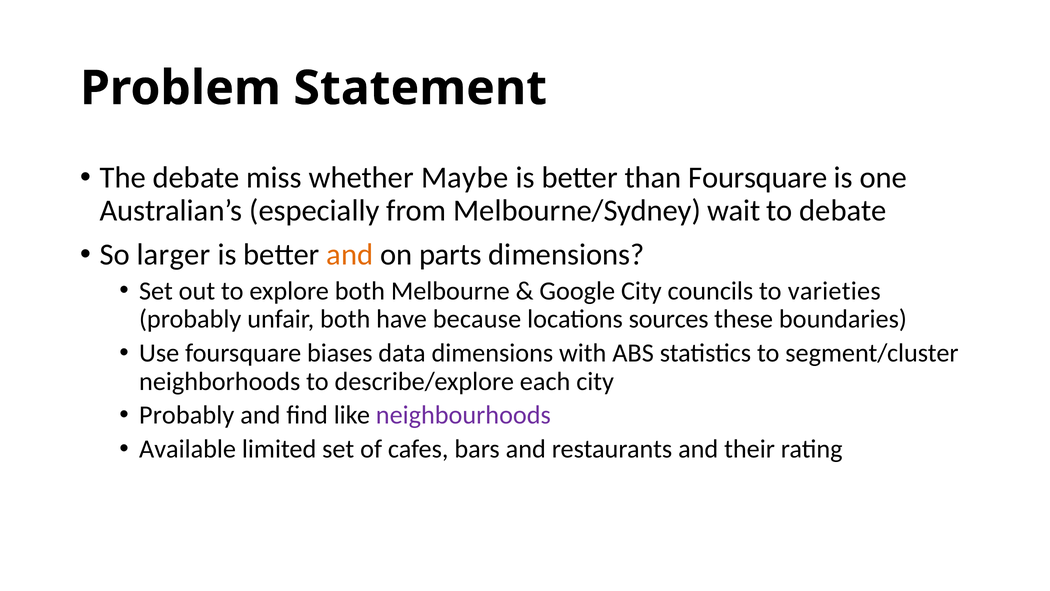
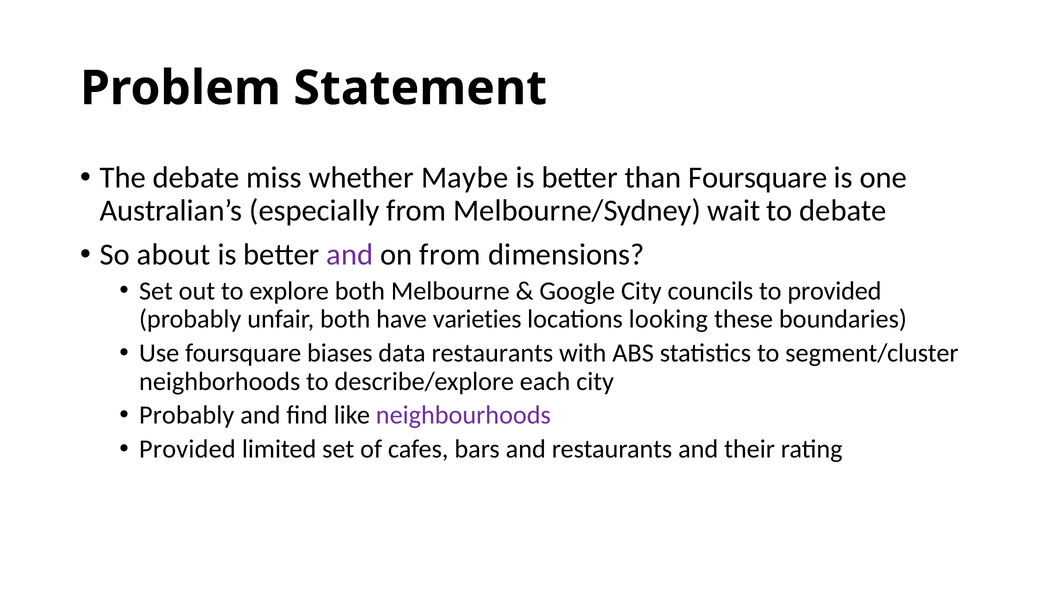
larger: larger -> about (174, 254)
and colour: orange -> purple (350, 254)
on parts: parts -> from (450, 254)
to varieties: varieties -> provided (834, 291)
because: because -> varieties (477, 319)
sources: sources -> looking (668, 319)
data dimensions: dimensions -> restaurants (492, 353)
Available: Available -> Provided (187, 449)
